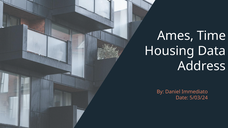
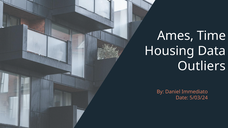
Address: Address -> Outliers (202, 66)
